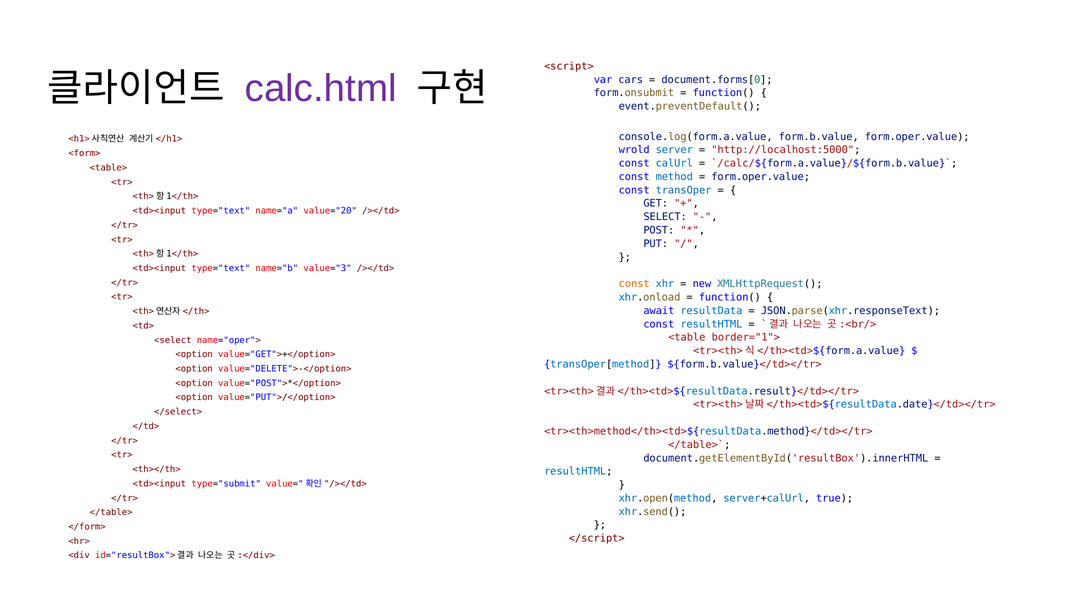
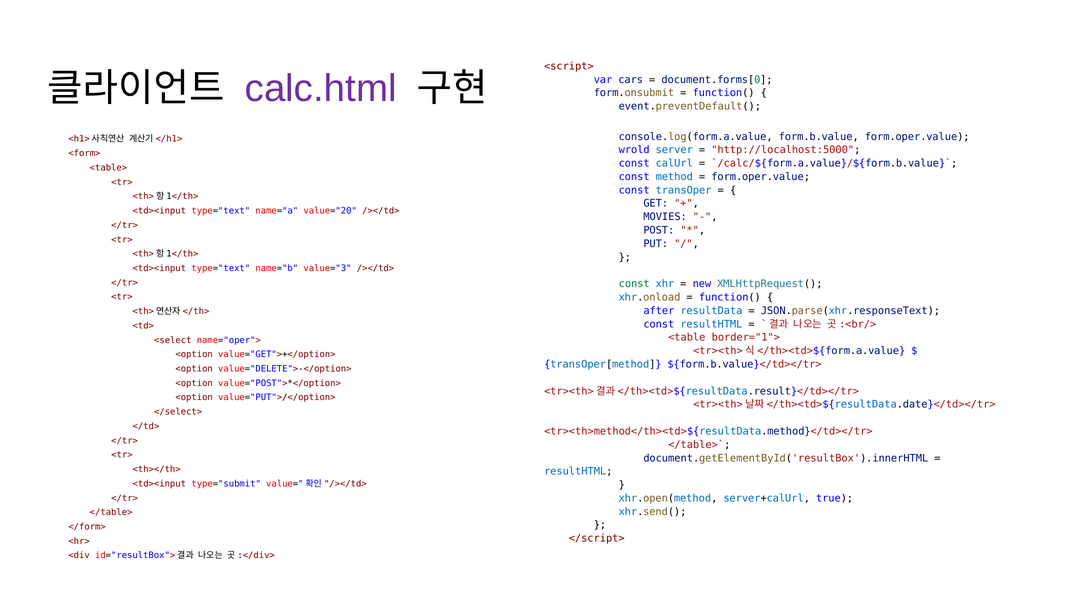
SELECT: SELECT -> MOVIES (665, 217)
const colour: orange -> green (634, 284)
await: await -> after (659, 311)
